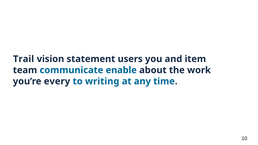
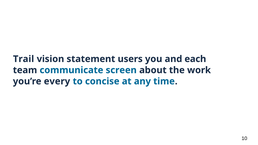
item: item -> each (195, 59)
enable: enable -> screen (121, 70)
writing: writing -> concise (102, 81)
